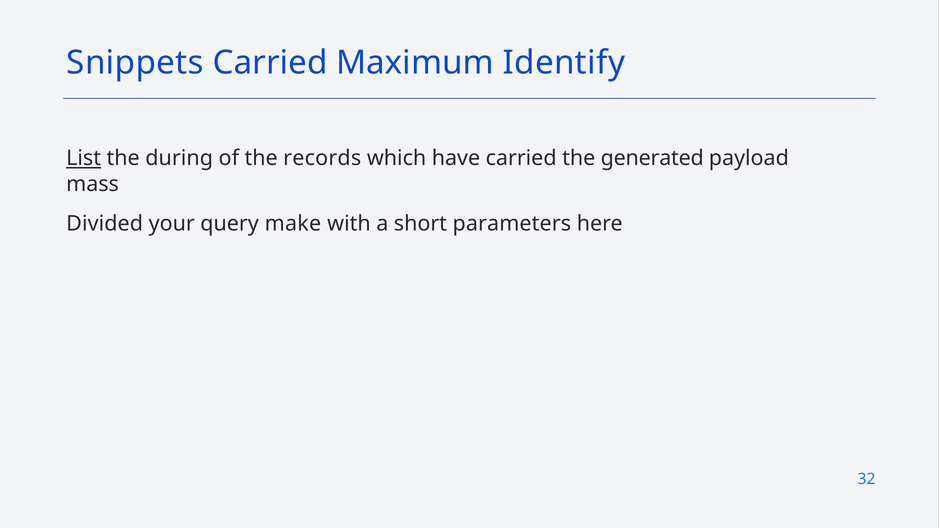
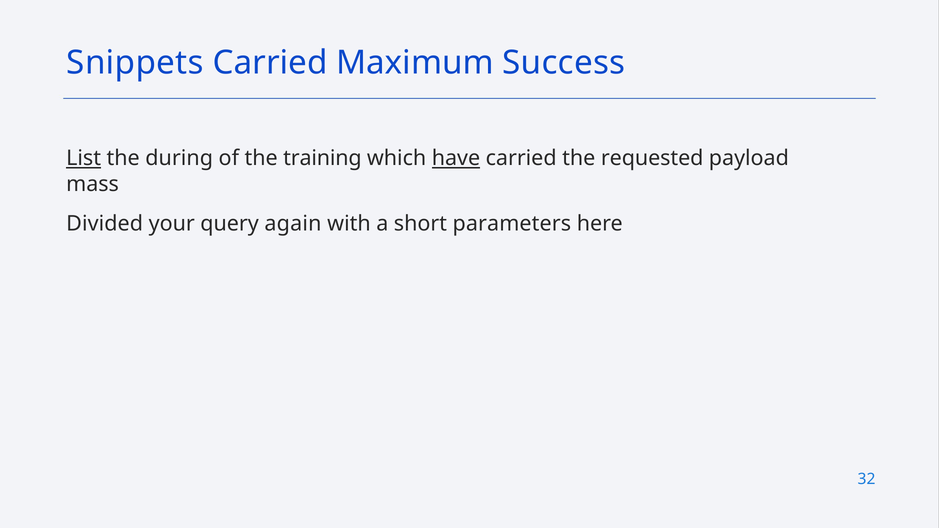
Identify: Identify -> Success (564, 63)
records: records -> training (322, 158)
have underline: none -> present (456, 158)
generated: generated -> requested (652, 158)
make: make -> again (293, 224)
